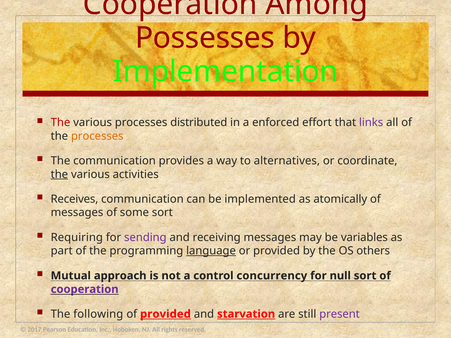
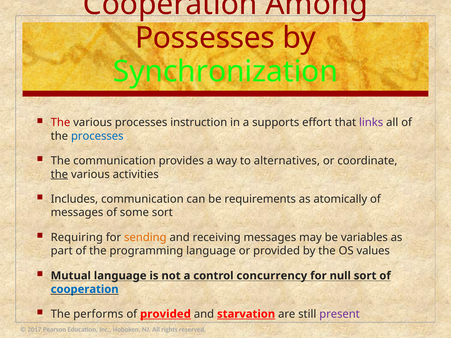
Implementation: Implementation -> Synchronization (225, 72)
distributed: distributed -> instruction (199, 123)
enforced: enforced -> supports (276, 123)
processes colour: orange -> blue (97, 136)
Receives: Receives -> Includes (74, 199)
implemented: implemented -> requirements (260, 199)
sending colour: purple -> orange (145, 238)
language underline: present -> none (211, 251)
others: others -> values (373, 251)
Mutual approach: approach -> language (120, 276)
cooperation colour: purple -> blue (85, 289)
following: following -> performs (98, 314)
